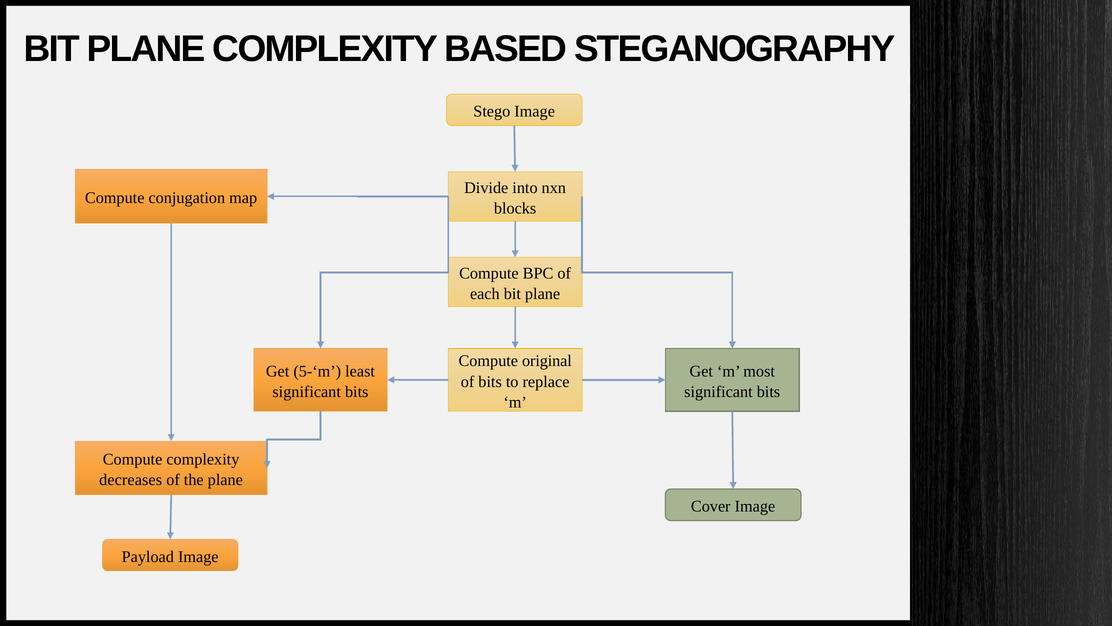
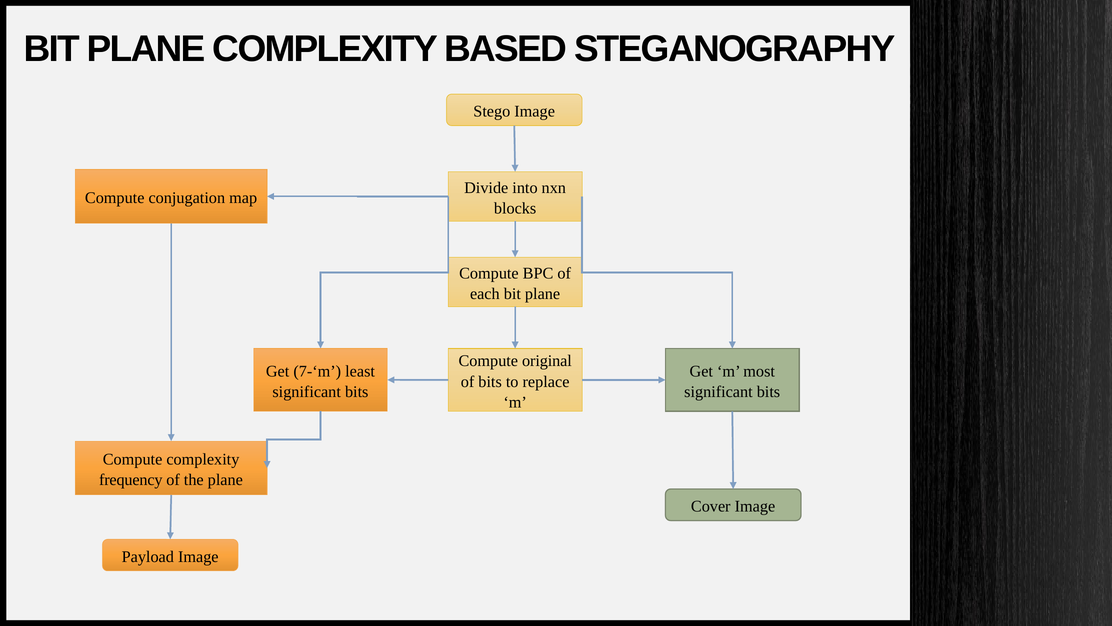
5-‘m: 5-‘m -> 7-‘m (317, 371)
decreases: decreases -> frequency (131, 480)
